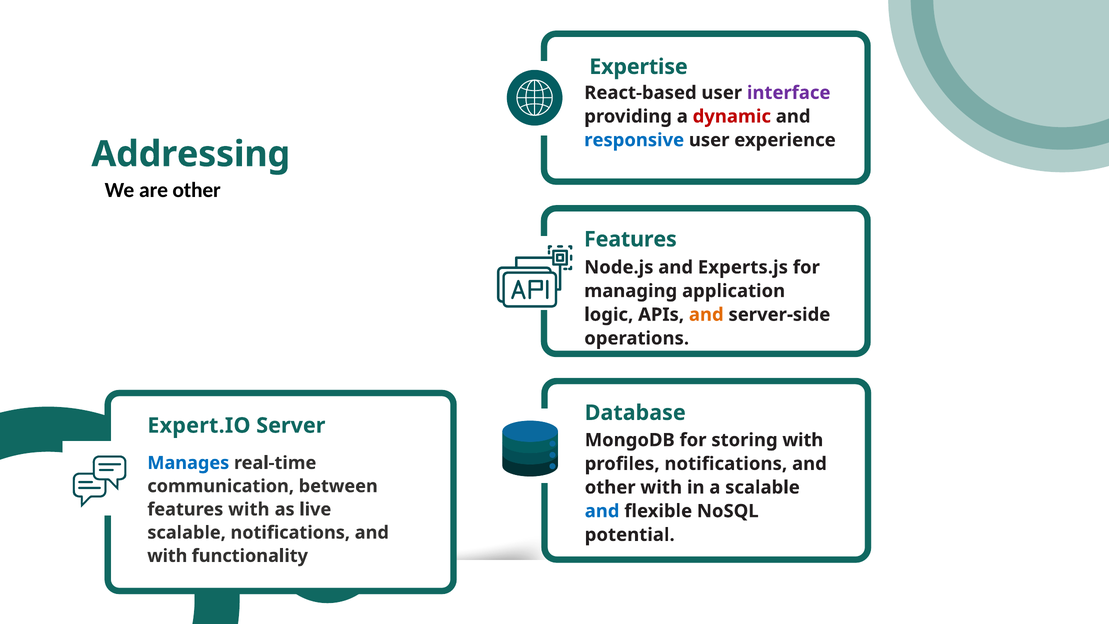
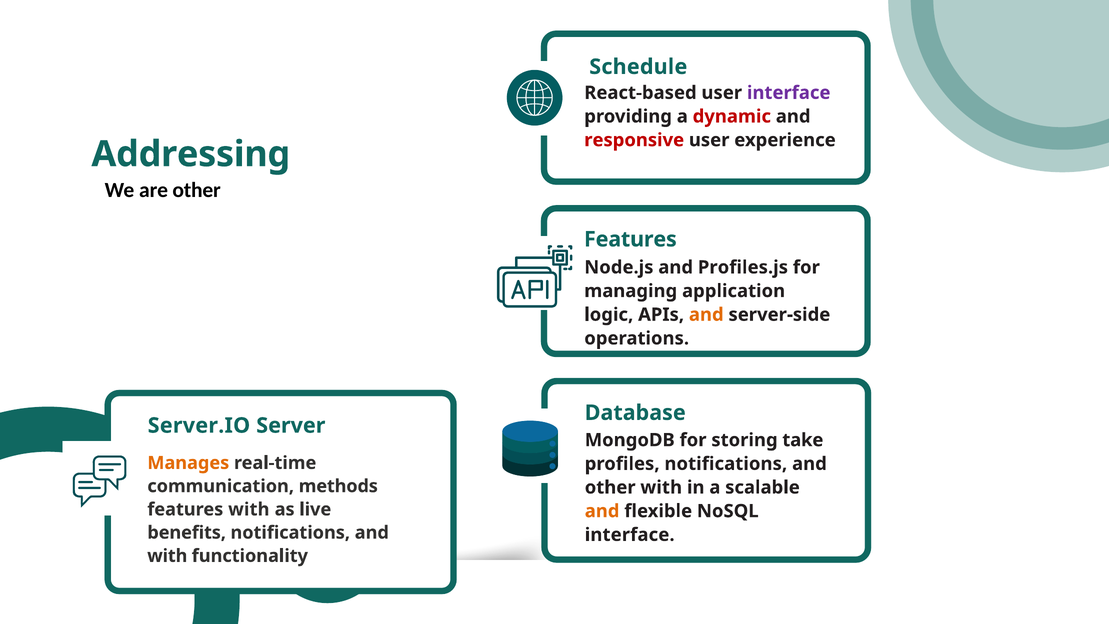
Expertise: Expertise -> Schedule (638, 67)
responsive colour: blue -> red (634, 140)
Experts.js: Experts.js -> Profiles.js (743, 267)
Expert.IO: Expert.IO -> Server.IO (199, 425)
storing with: with -> take (803, 440)
Manages colour: blue -> orange (188, 463)
between: between -> methods (338, 486)
and colour: blue -> orange (602, 511)
scalable: scalable -> benefits (187, 532)
potential: potential -> interface (630, 535)
